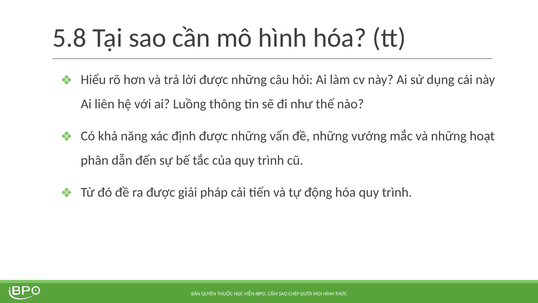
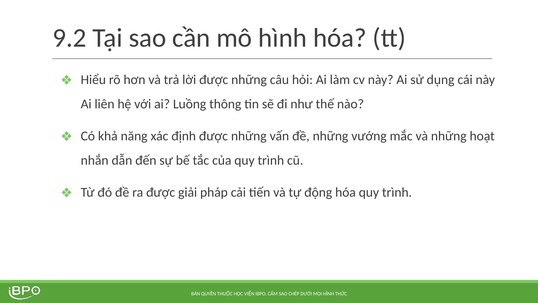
5.8: 5.8 -> 9.2 (69, 38)
phân: phân -> nhắn (95, 160)
